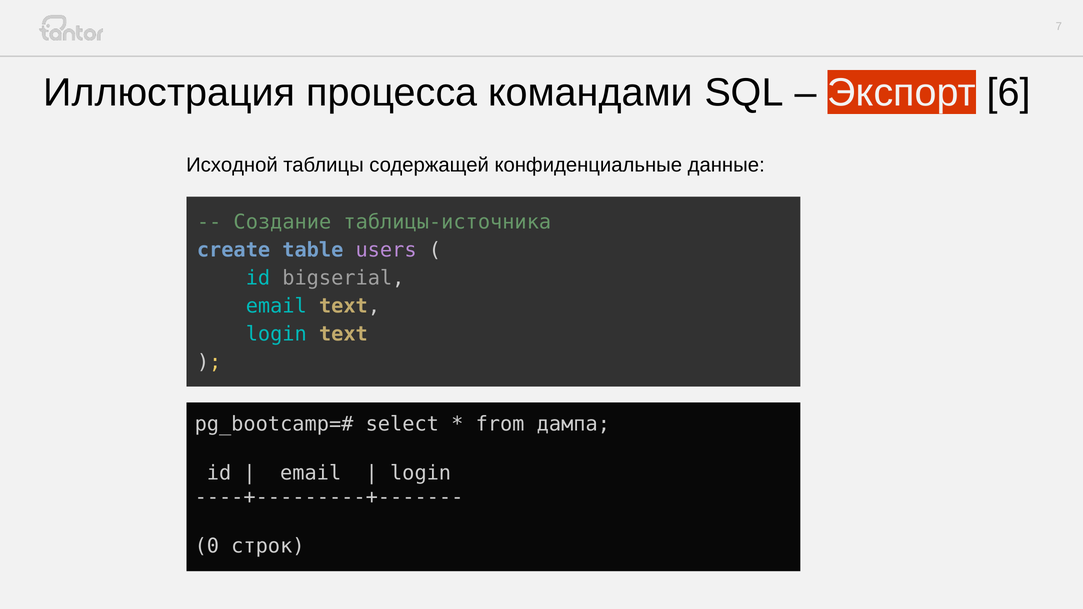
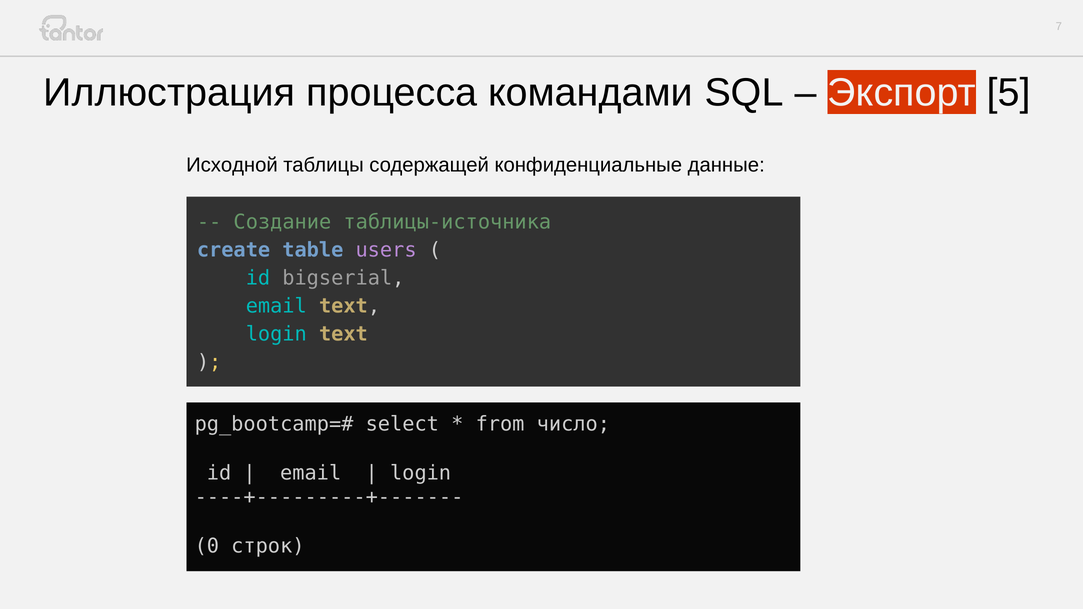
6: 6 -> 5 (1009, 93)
дампа: дампа -> число (573, 424)
